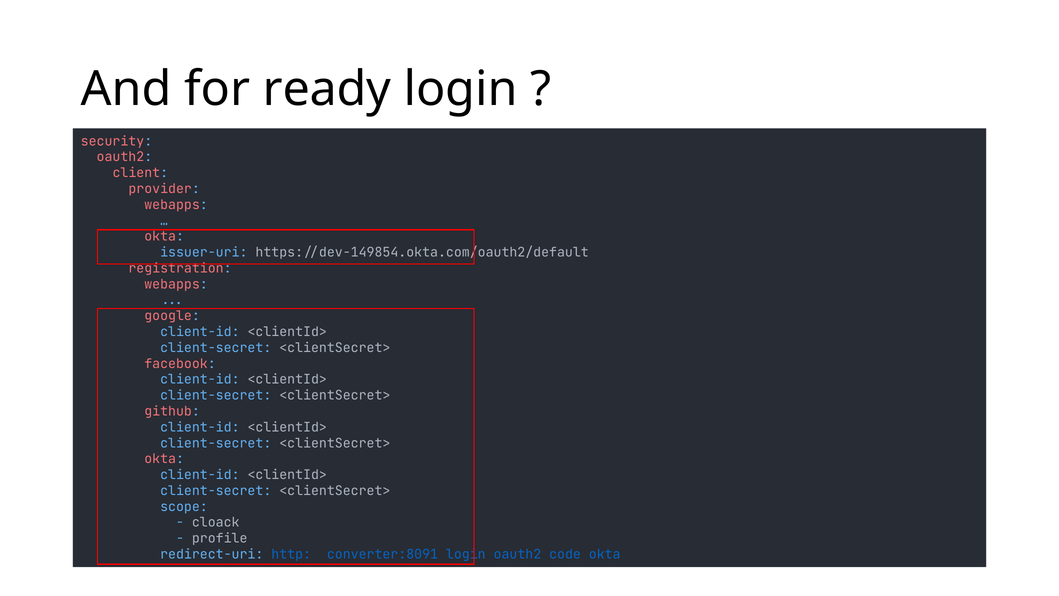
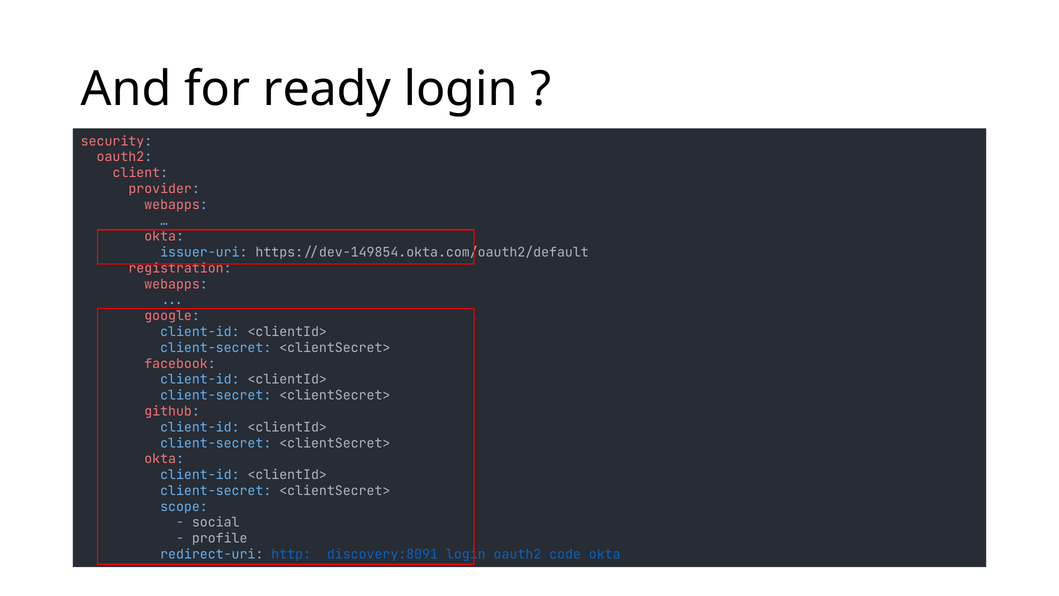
cloack: cloack -> social (216, 522)
http://converter:8091/login/oauth2/code/okta: http://converter:8091/login/oauth2/code/okta -> http://discovery:8091/login/oauth2/code/okta (446, 554)
